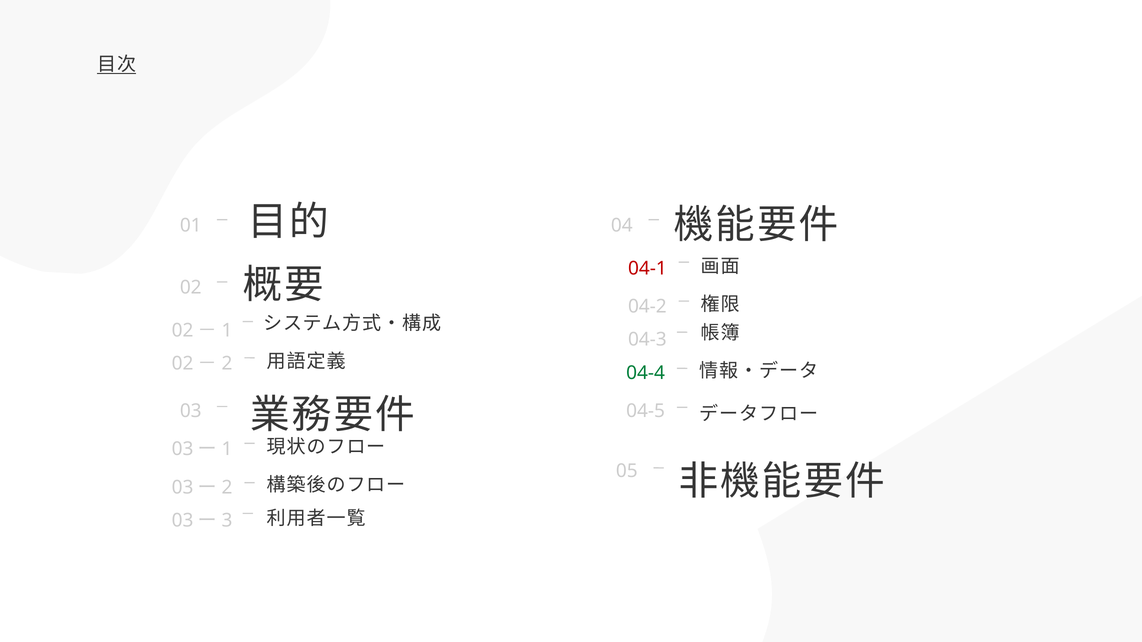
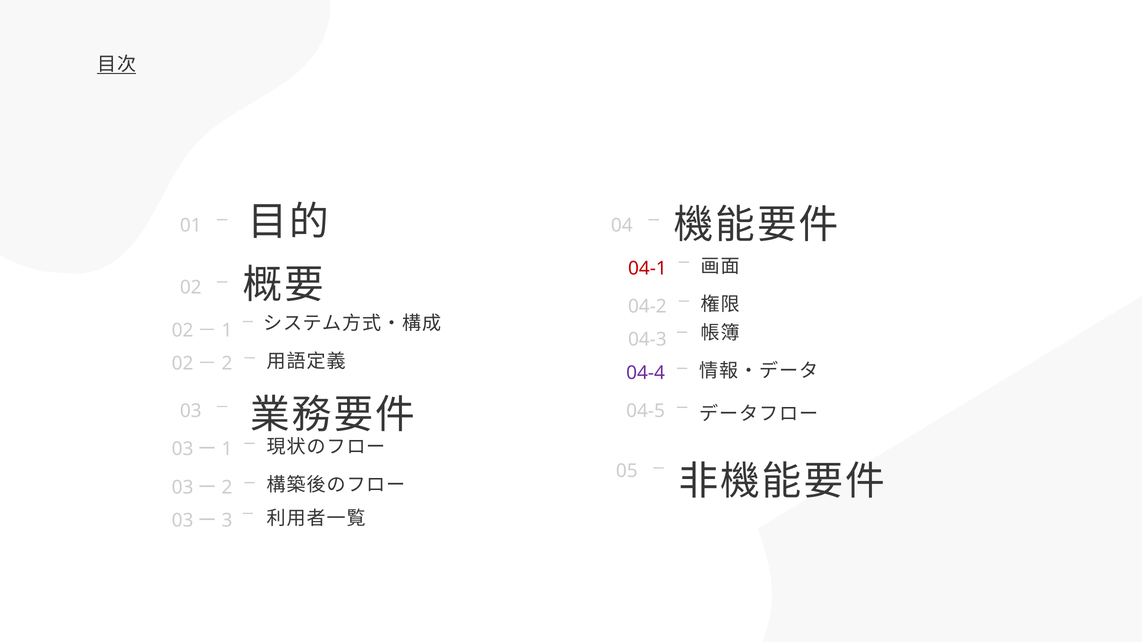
04-4 colour: green -> purple (646, 373)
